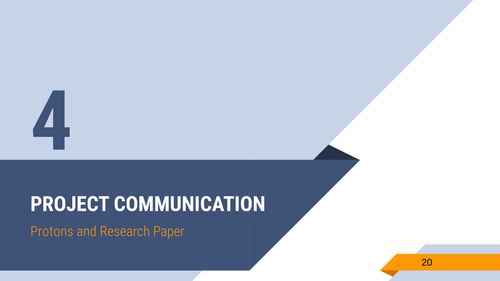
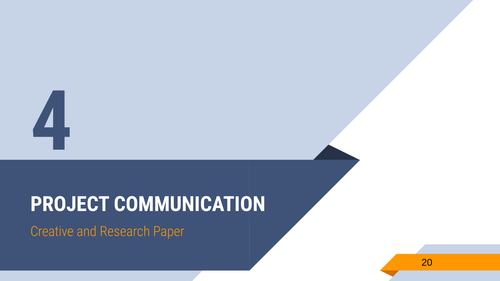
Protons: Protons -> Creative (52, 232)
